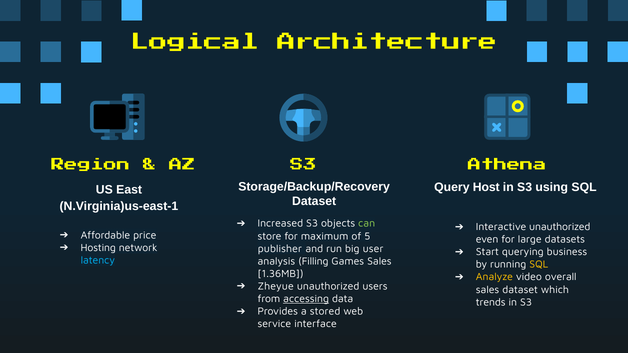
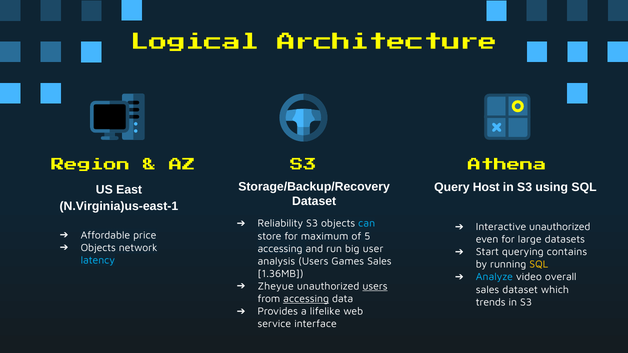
Increased: Increased -> Reliability (280, 224)
can colour: light green -> light blue (367, 224)
Hosting: Hosting -> Objects (98, 248)
publisher: publisher -> accessing (280, 249)
business: business -> contains (567, 252)
analysis Filling: Filling -> Users (313, 261)
Analyze colour: yellow -> light blue (494, 277)
users underline: none -> present (375, 286)
stored: stored -> lifelike (325, 312)
